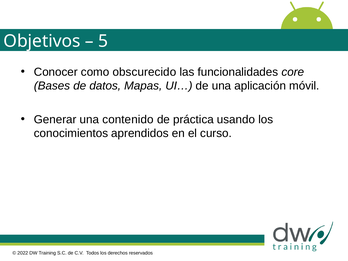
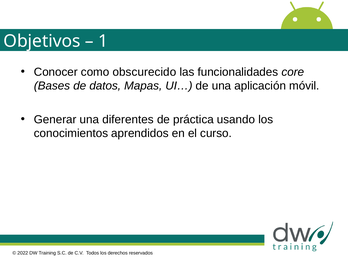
5: 5 -> 1 (103, 41)
contenido: contenido -> diferentes (128, 119)
